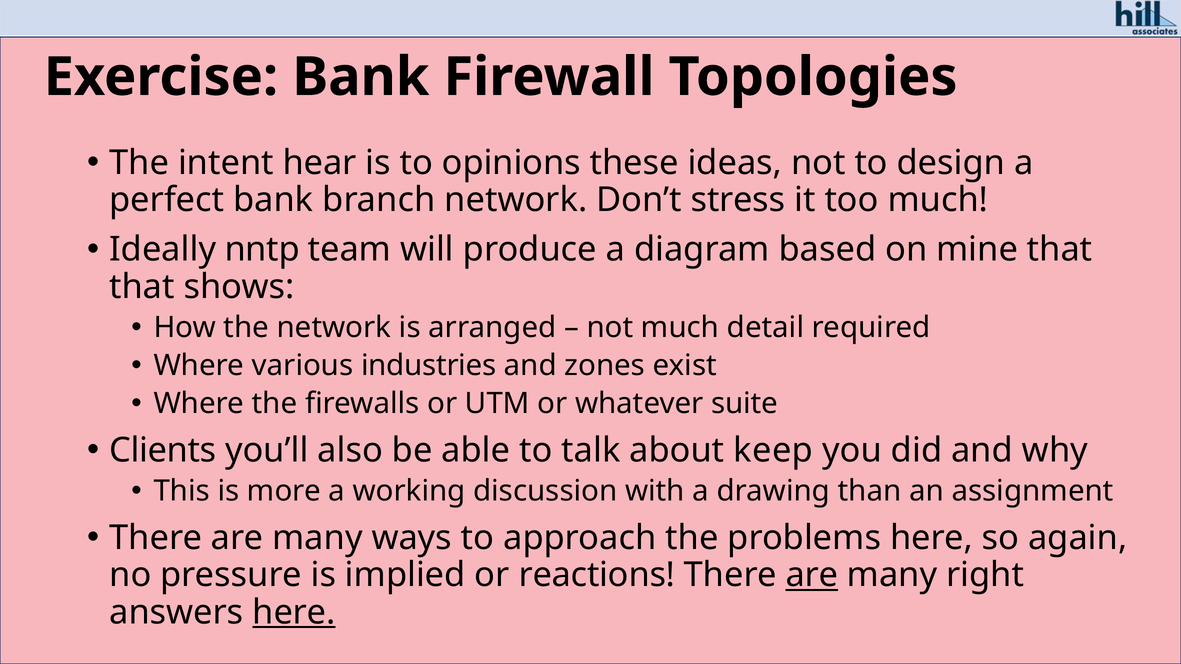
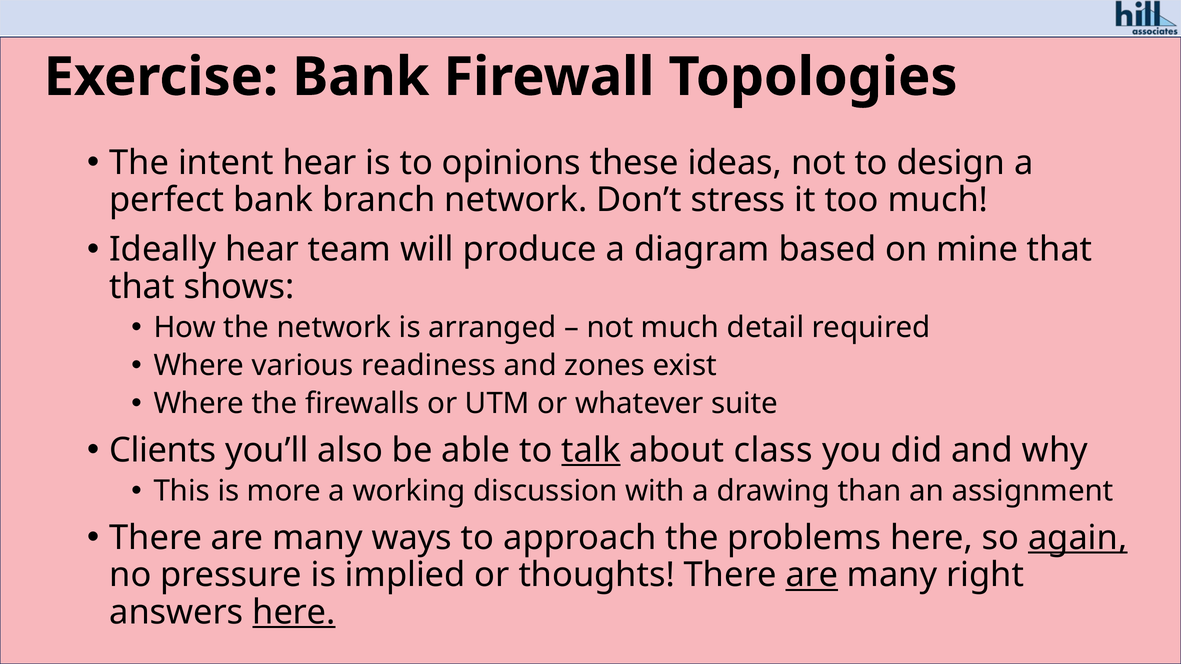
Ideally nntp: nntp -> hear (262, 250)
industries: industries -> readiness (429, 366)
talk underline: none -> present (591, 451)
keep: keep -> class (773, 451)
again underline: none -> present (1078, 538)
reactions: reactions -> thoughts (597, 575)
